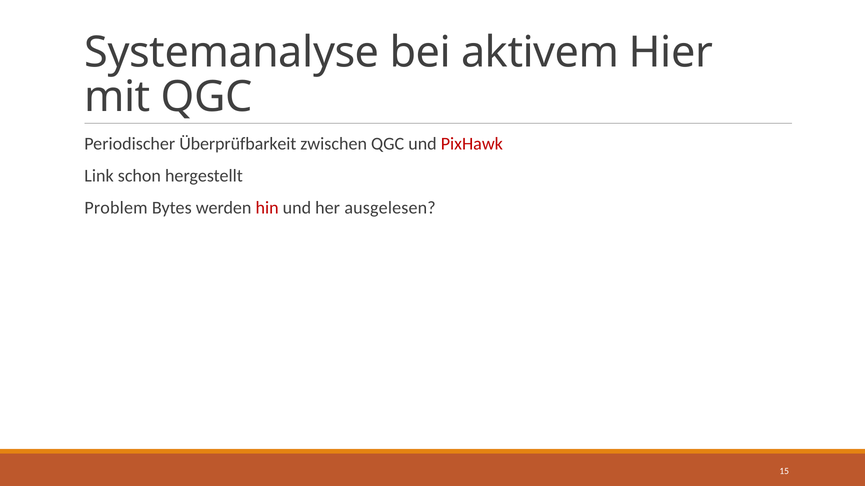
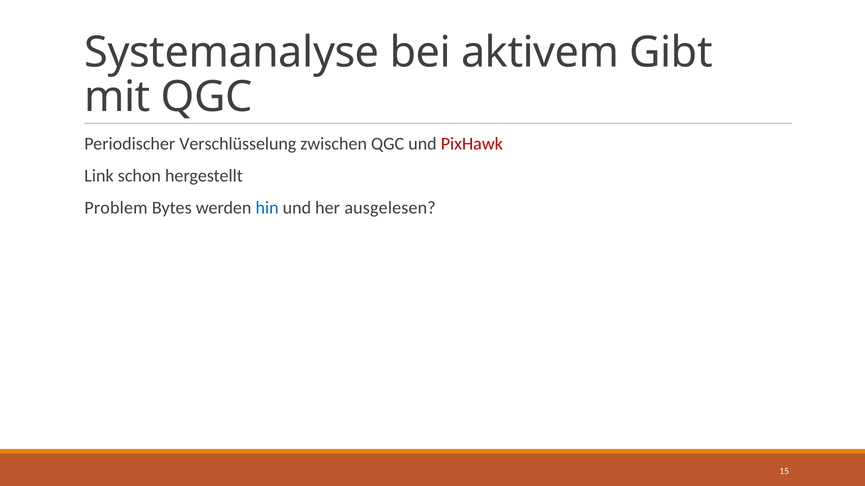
Hier: Hier -> Gibt (671, 53)
Überprüfbarkeit: Überprüfbarkeit -> Verschlüsselung (238, 144)
hin colour: red -> blue (267, 208)
